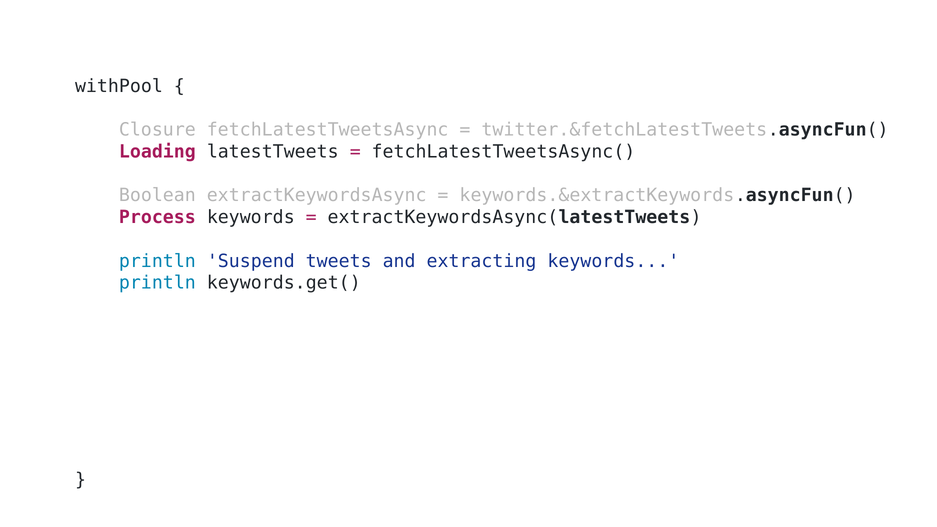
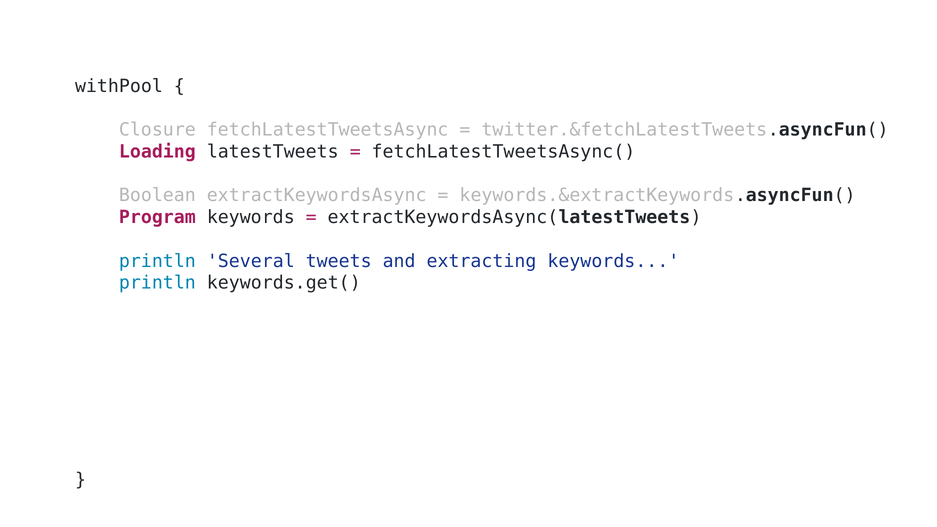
Process: Process -> Program (157, 217)
Suspend: Suspend -> Several (251, 261)
